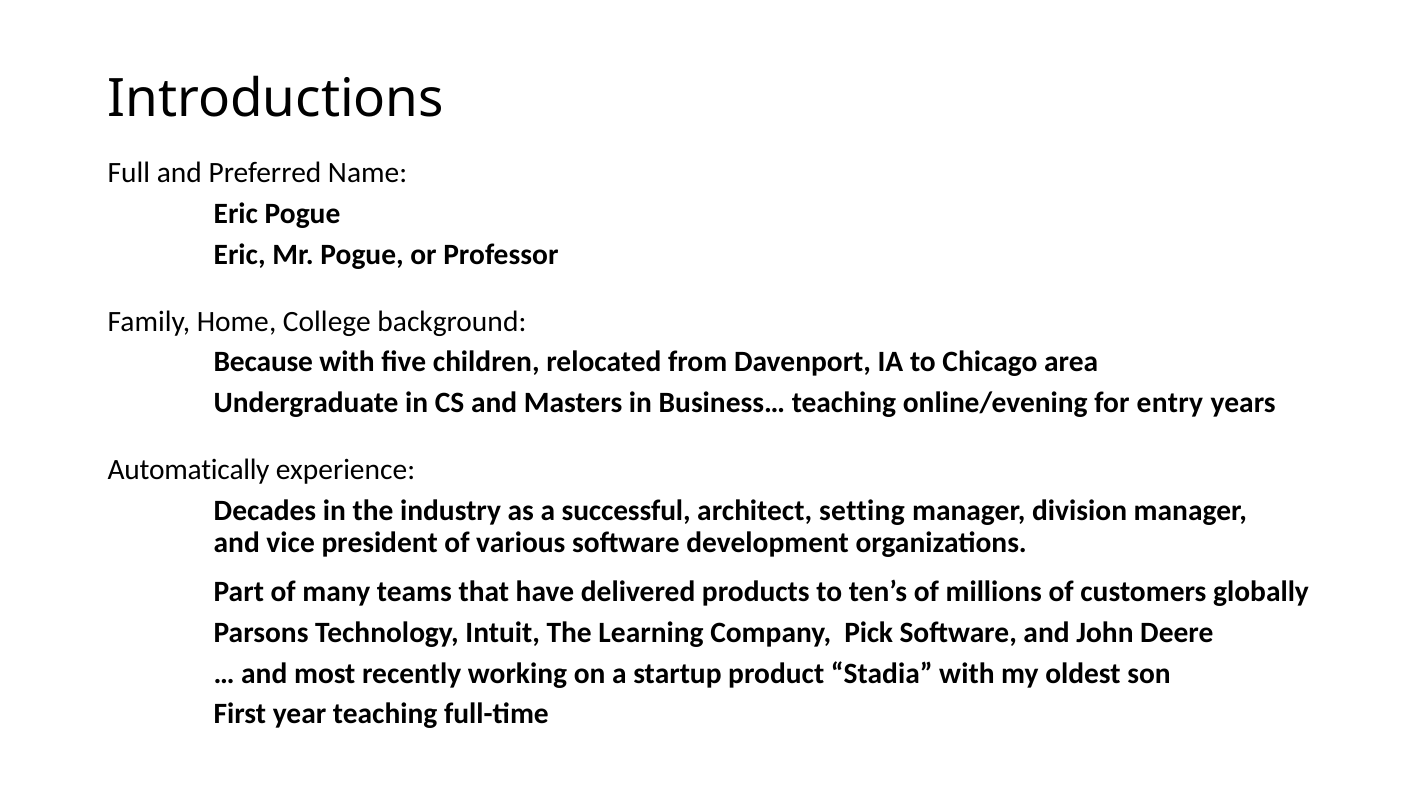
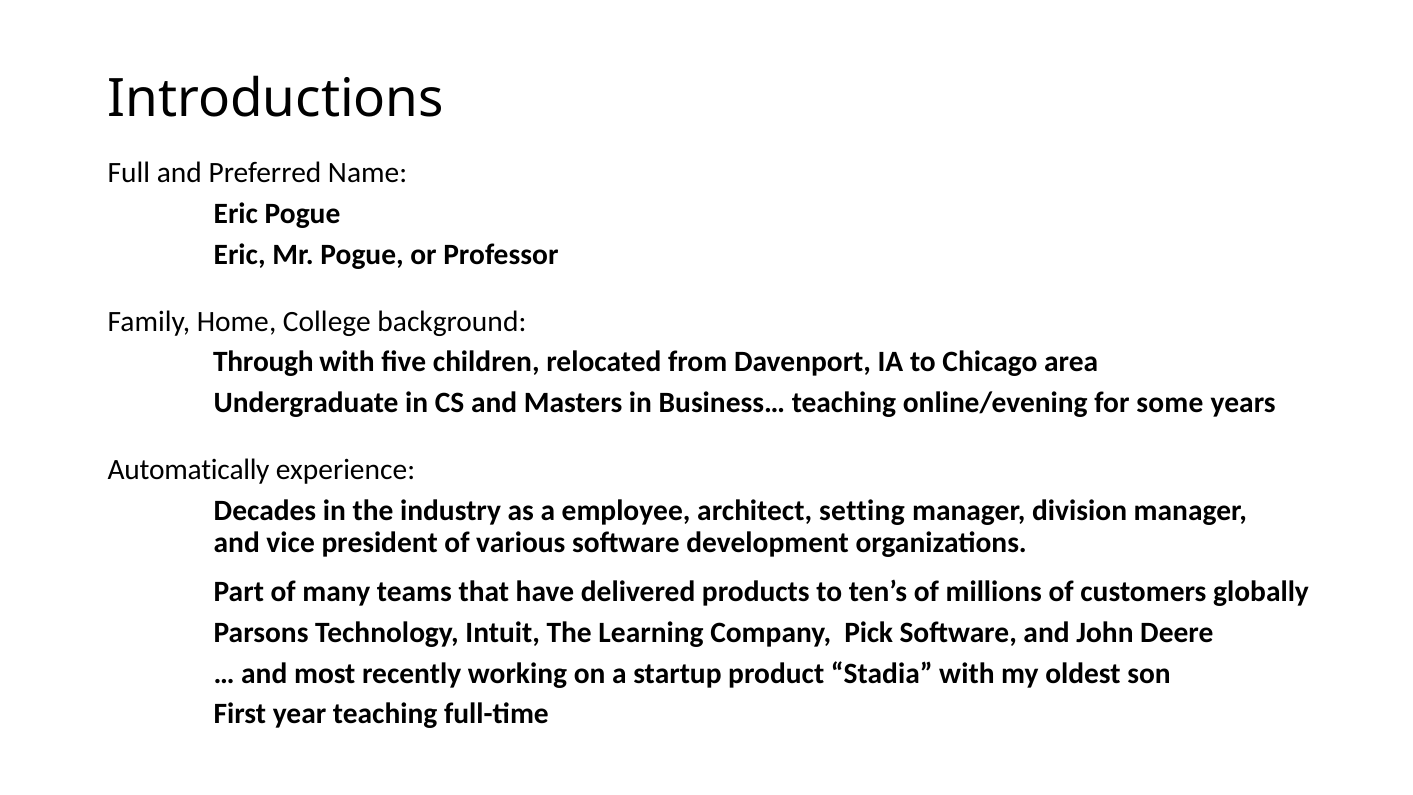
Because: Because -> Through (263, 362)
entry: entry -> some (1170, 403)
successful: successful -> employee (626, 511)
